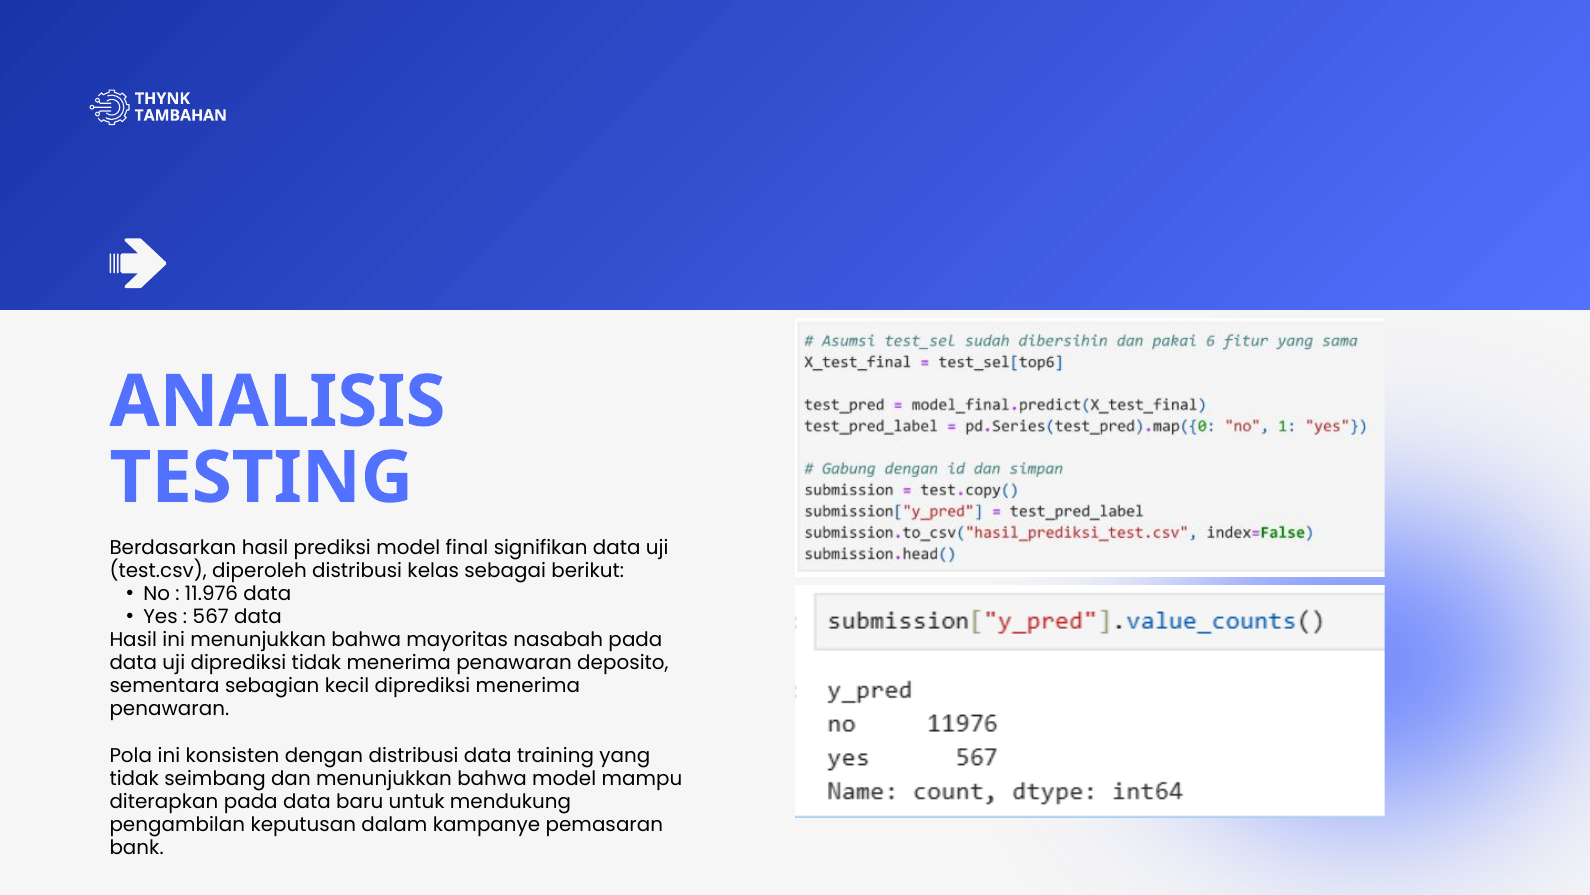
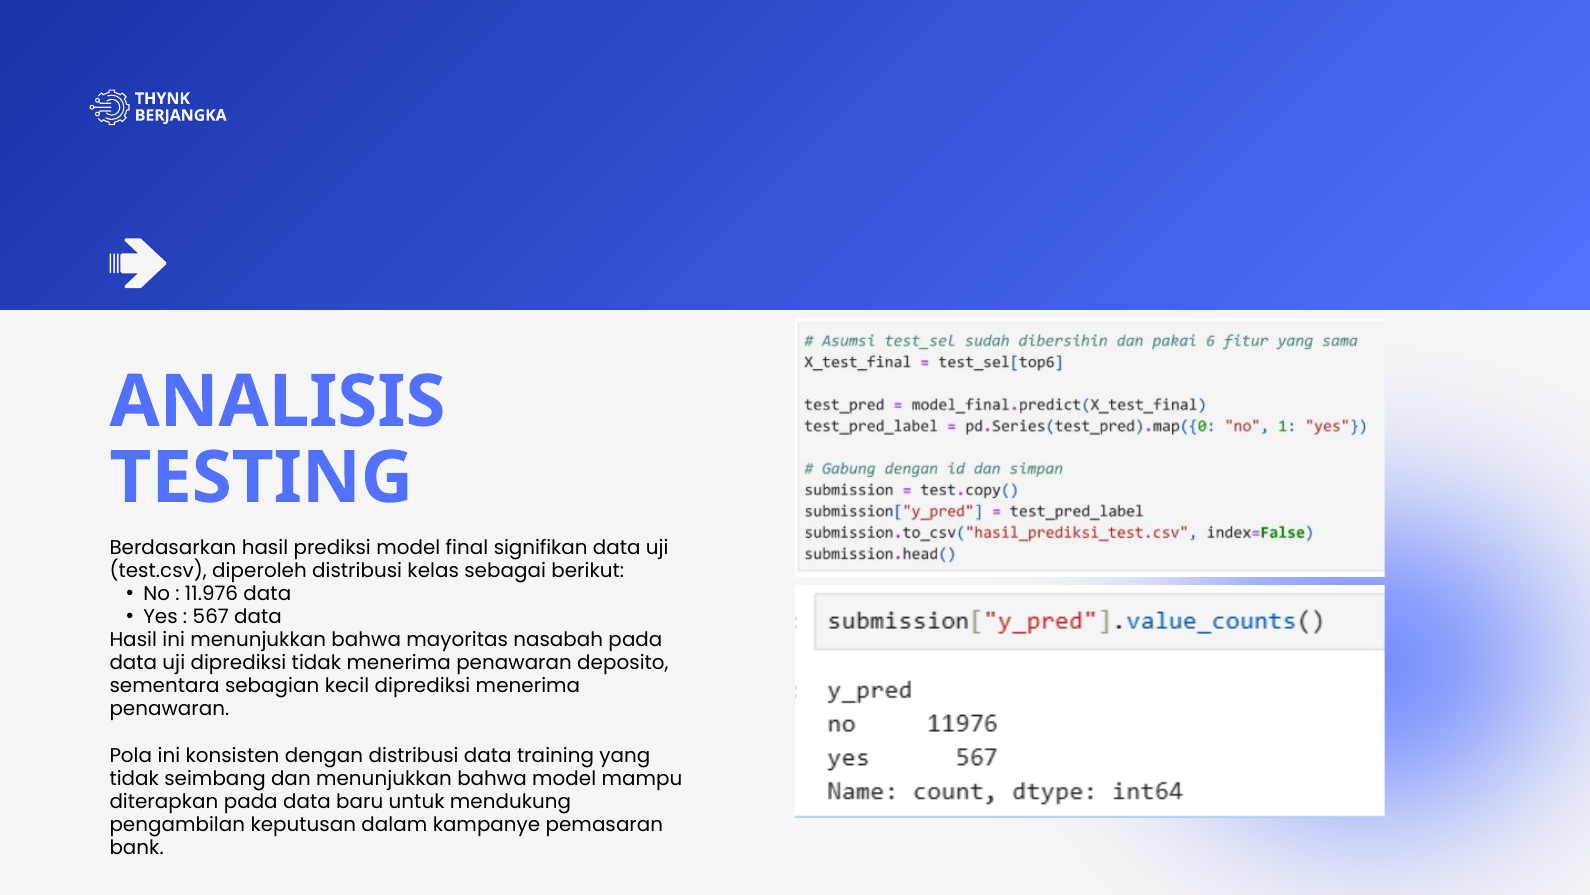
TAMBAHAN: TAMBAHAN -> BERJANGKA (181, 115)
